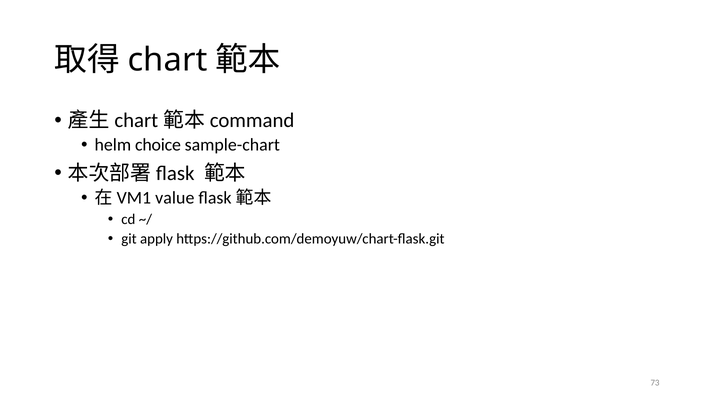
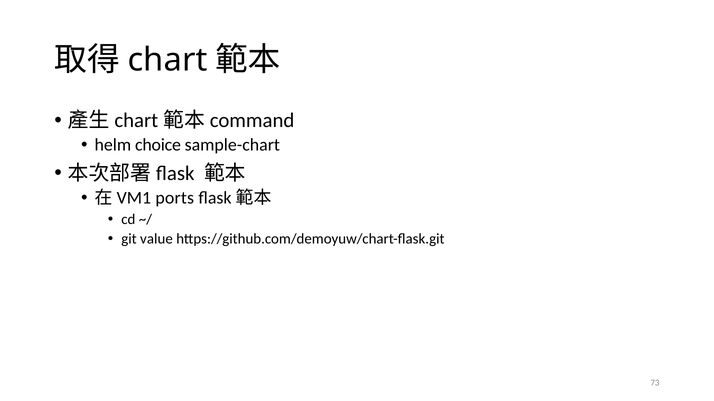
value: value -> ports (175, 198)
apply: apply -> value (156, 239)
